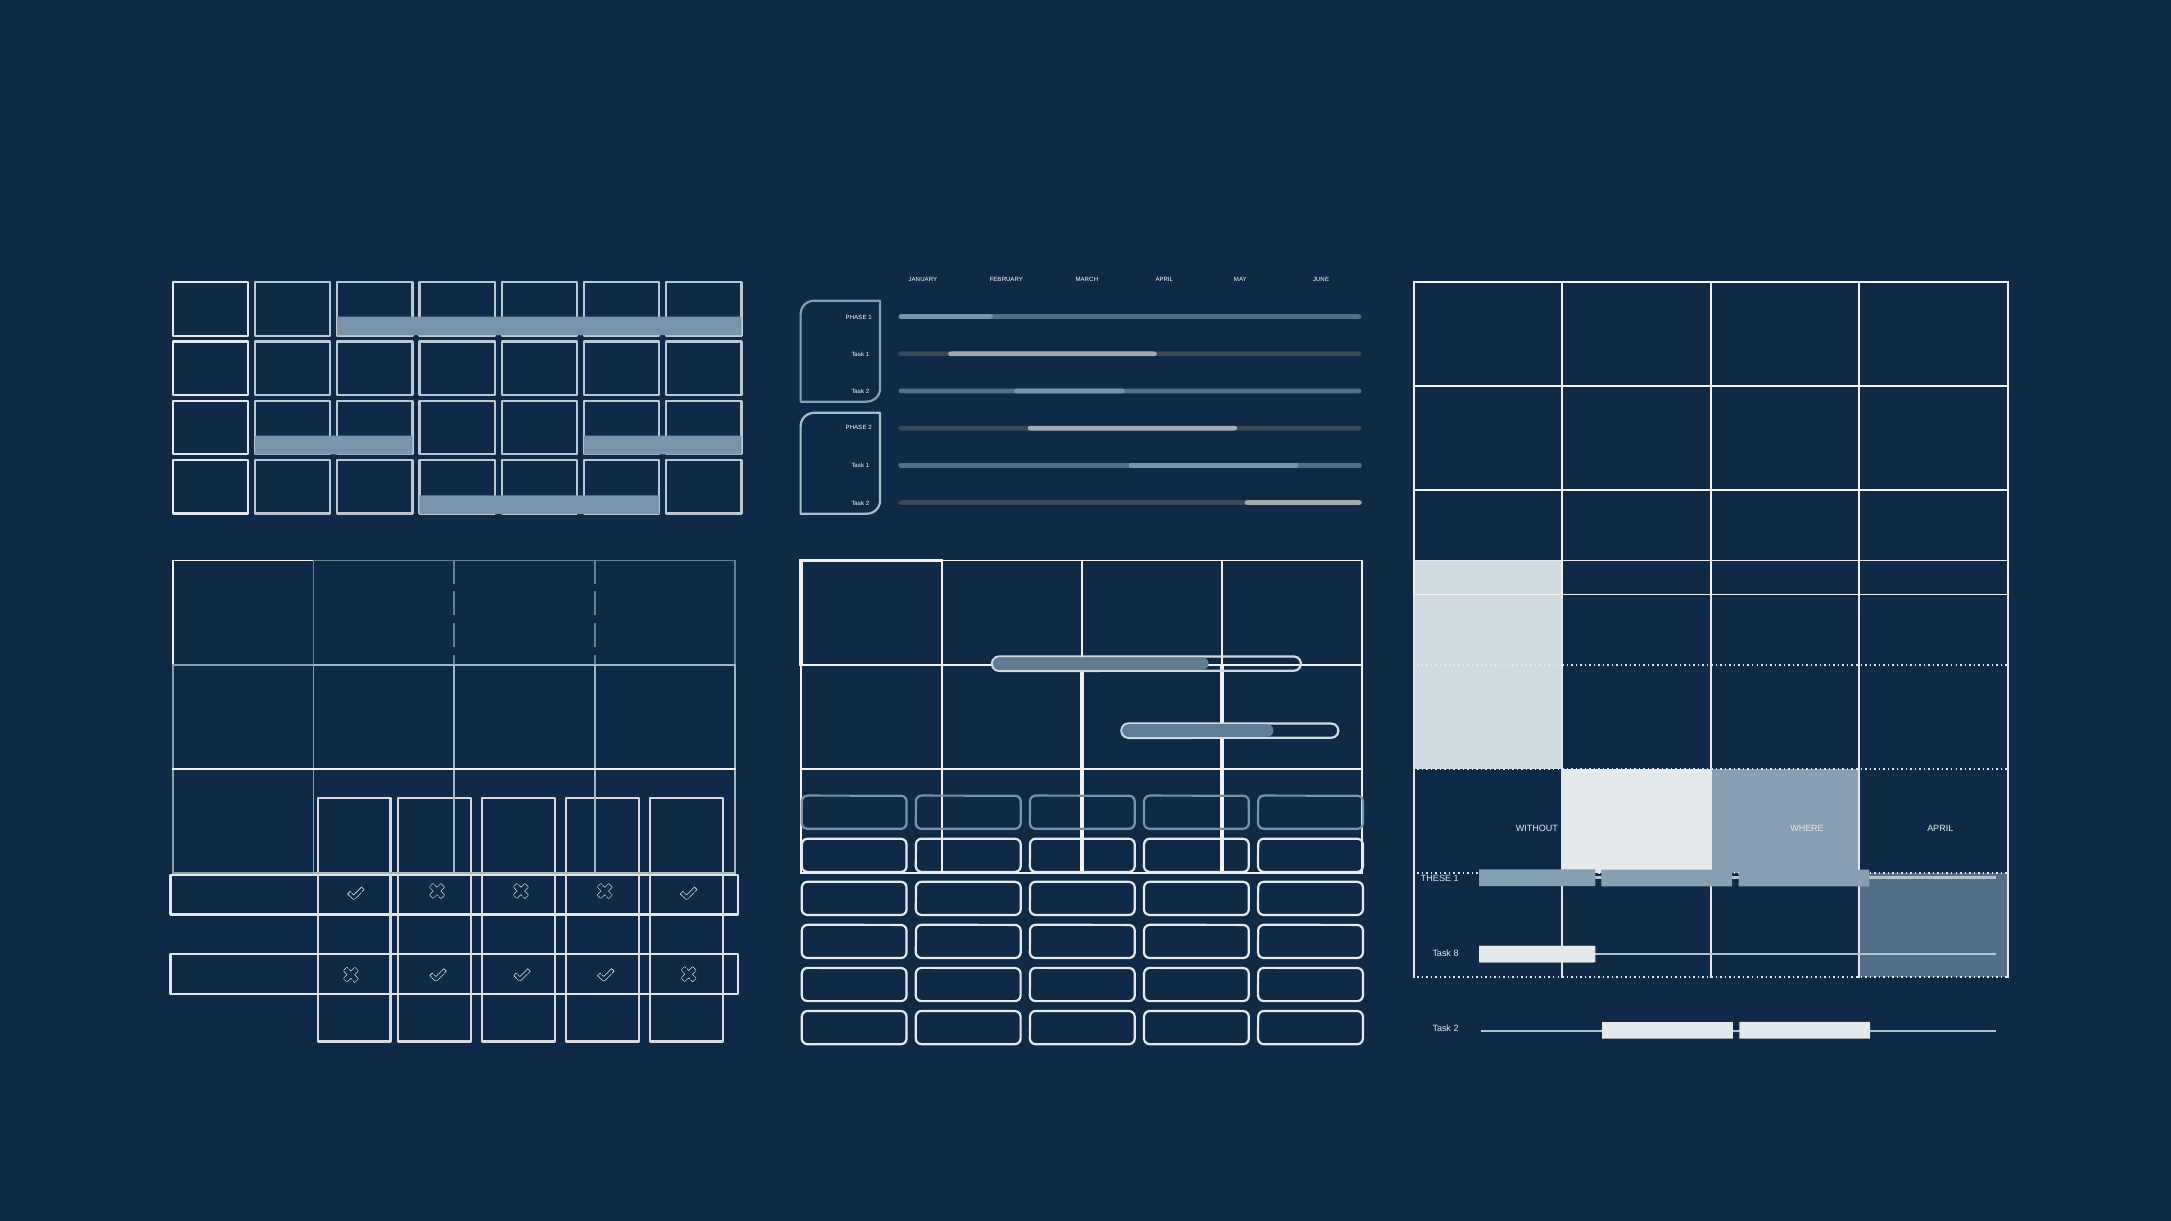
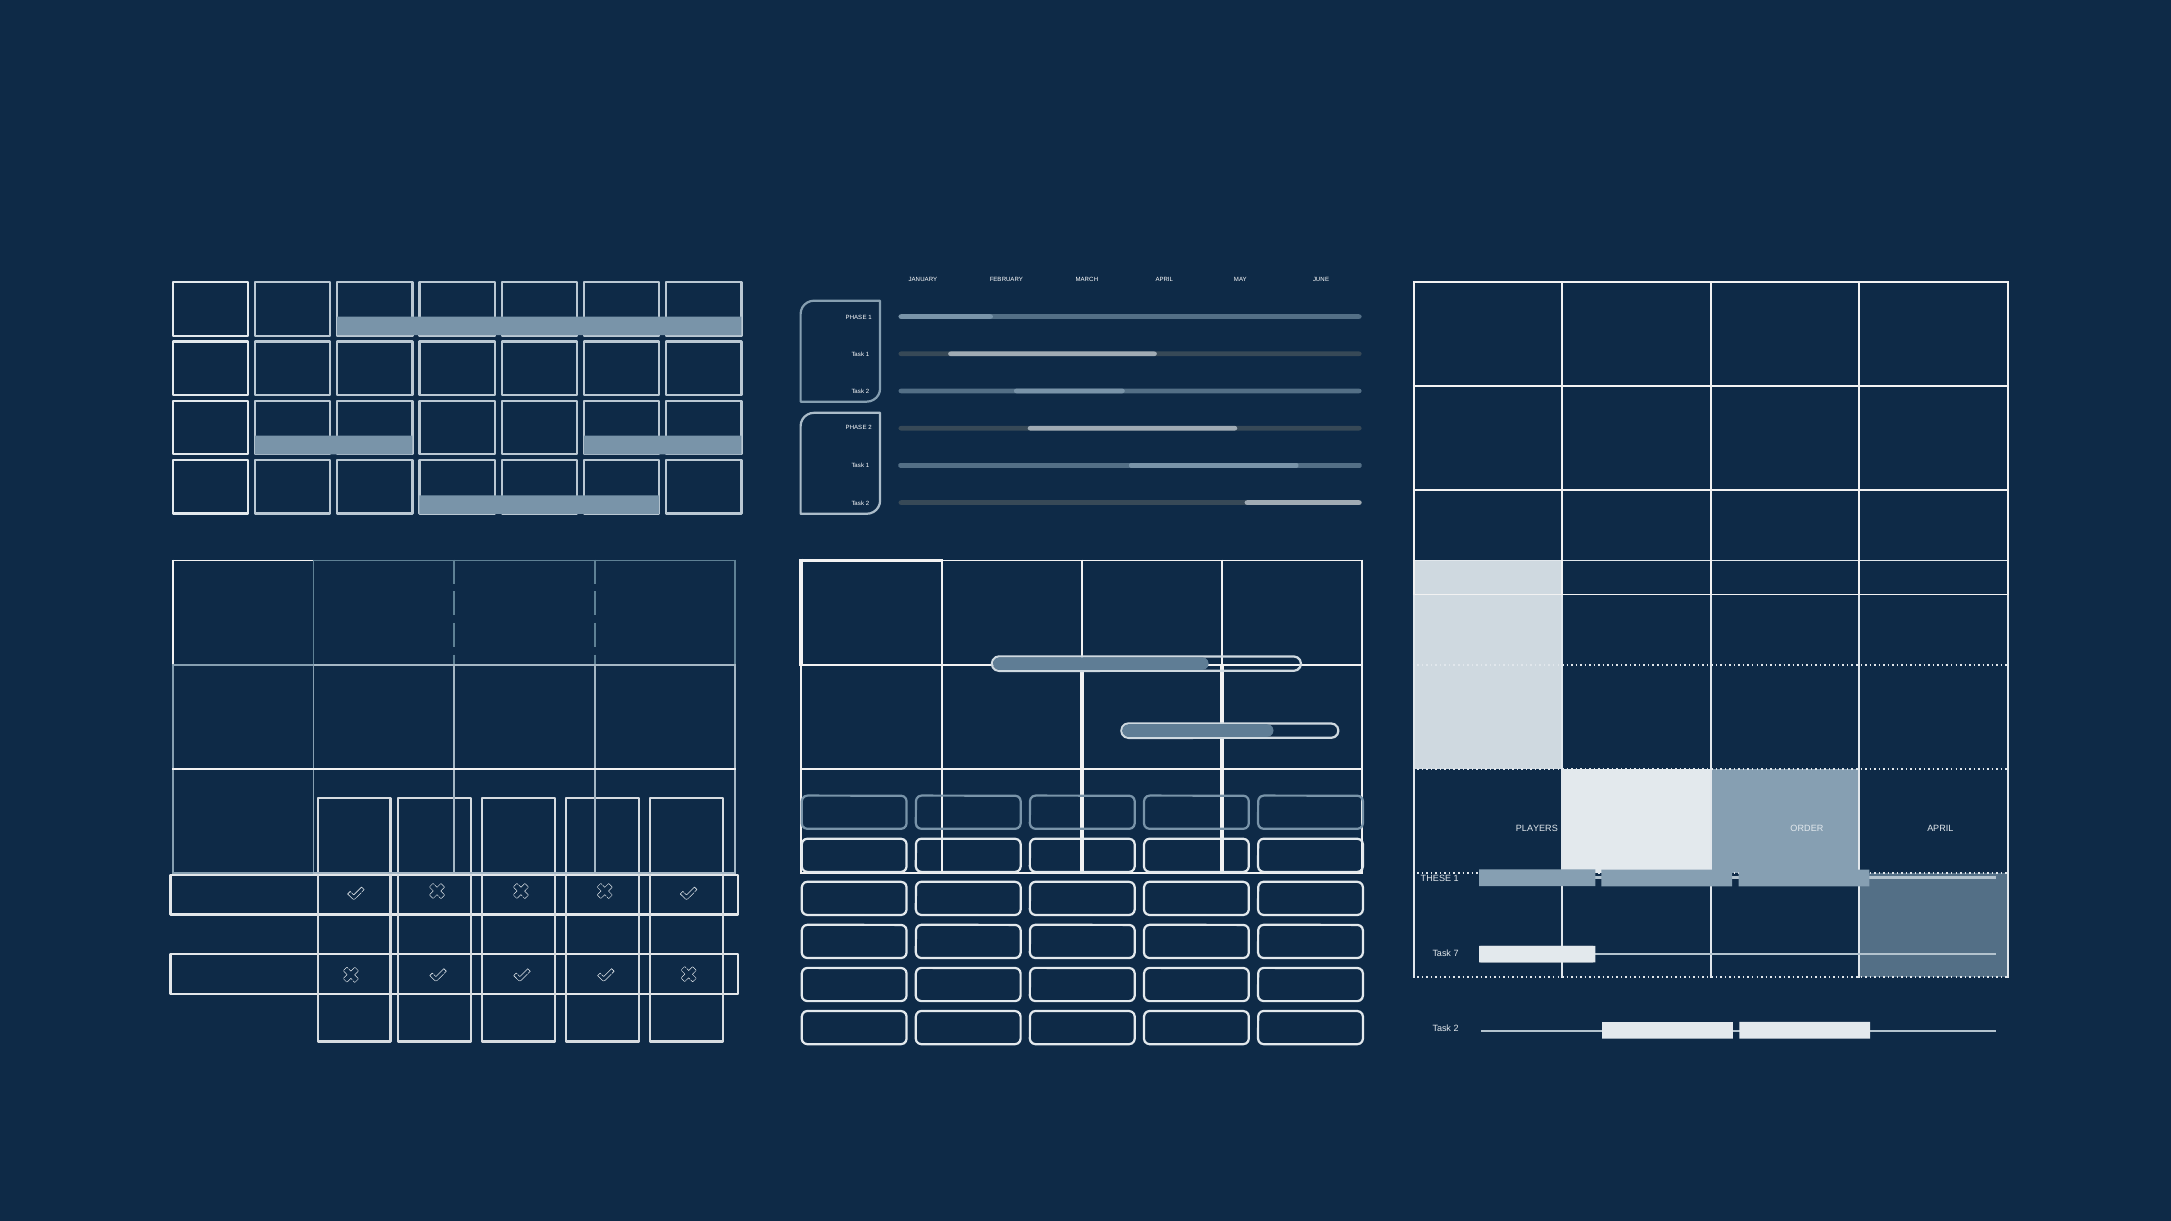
WITHOUT: WITHOUT -> PLAYERS (1537, 828)
WHERE: WHERE -> ORDER (1807, 828)
8: 8 -> 7 (1456, 953)
